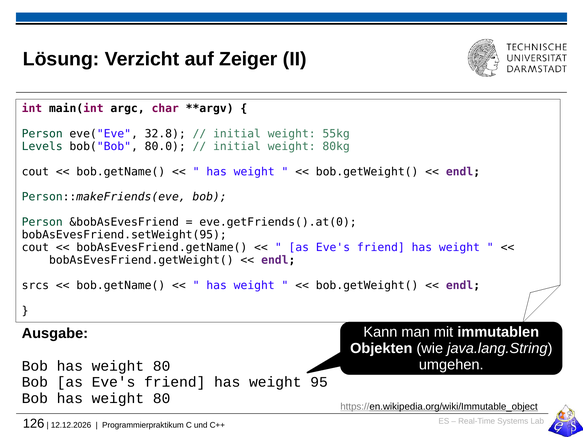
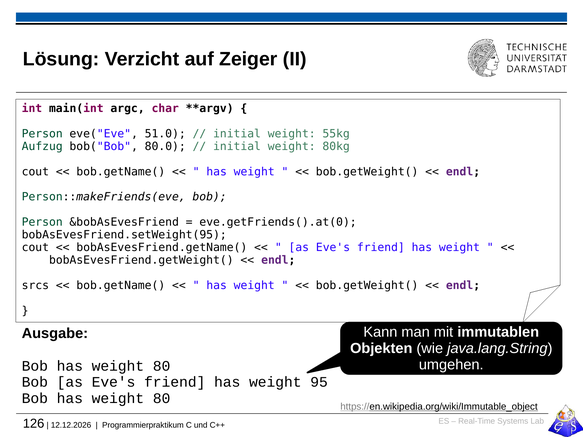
32.8: 32.8 -> 51.0 (165, 134)
Levels: Levels -> Aufzug (42, 146)
